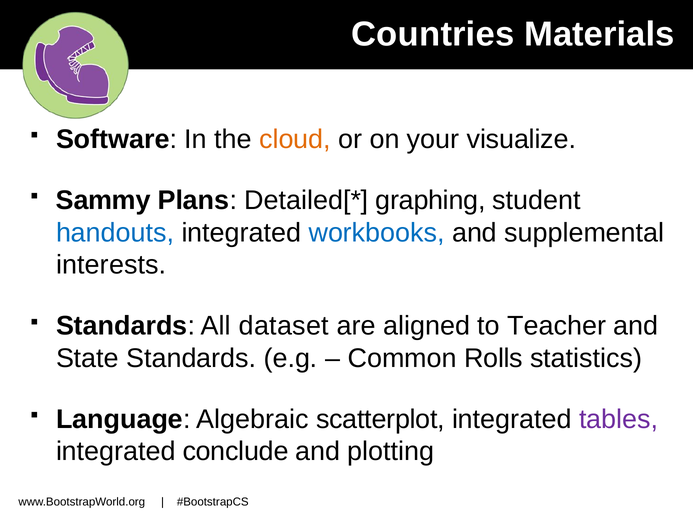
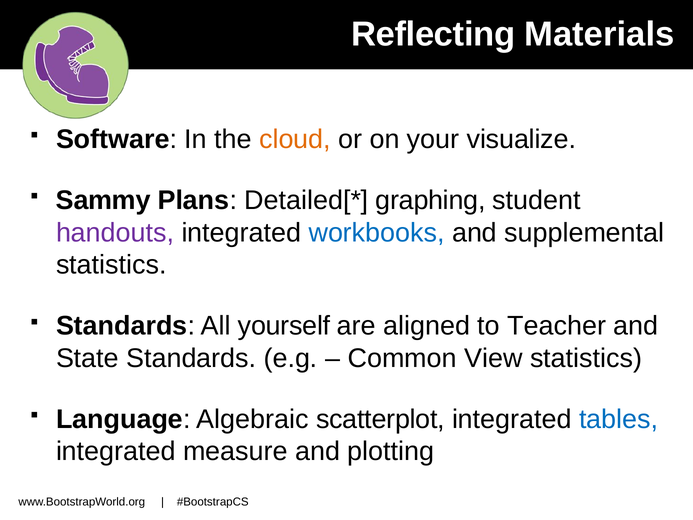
Countries: Countries -> Reflecting (433, 34)
handouts colour: blue -> purple (115, 233)
interests: interests -> statistics (111, 265)
dataset: dataset -> yourself (284, 326)
Rolls: Rolls -> View (493, 358)
tables colour: purple -> blue (619, 419)
conclude: conclude -> measure (235, 451)
